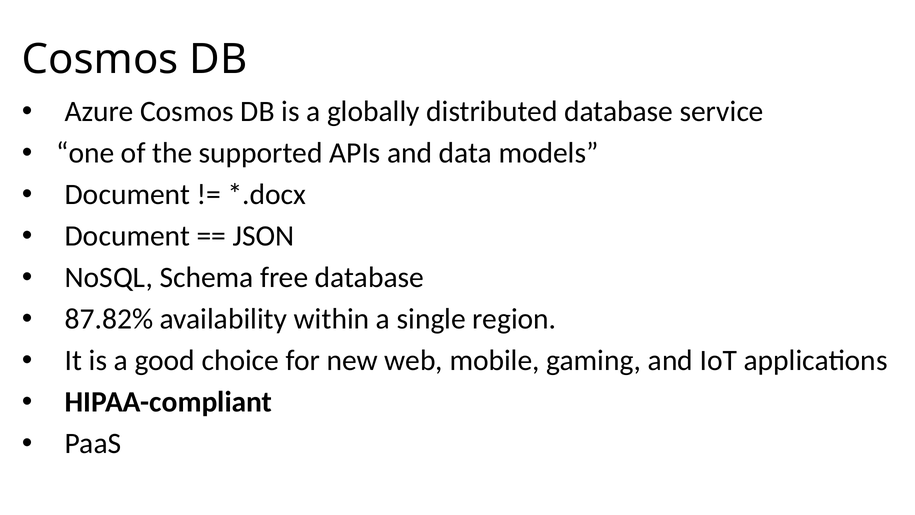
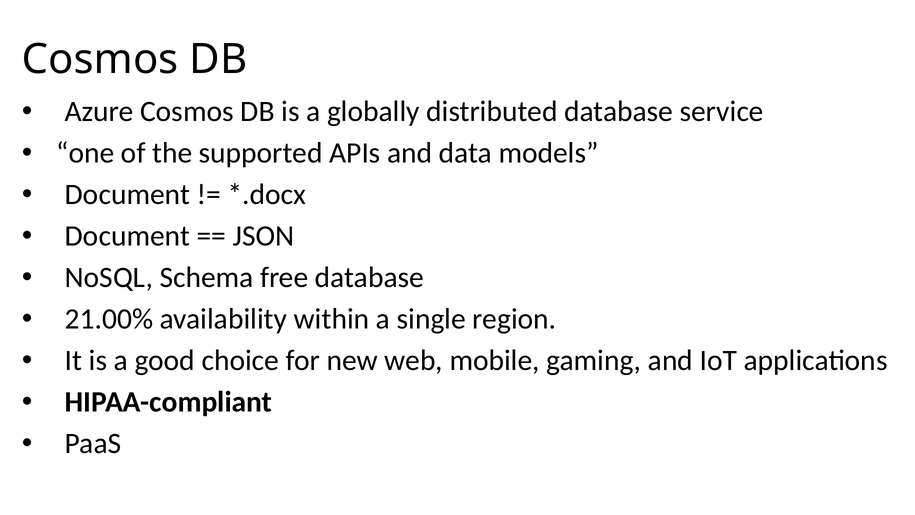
87.82%: 87.82% -> 21.00% (109, 319)
